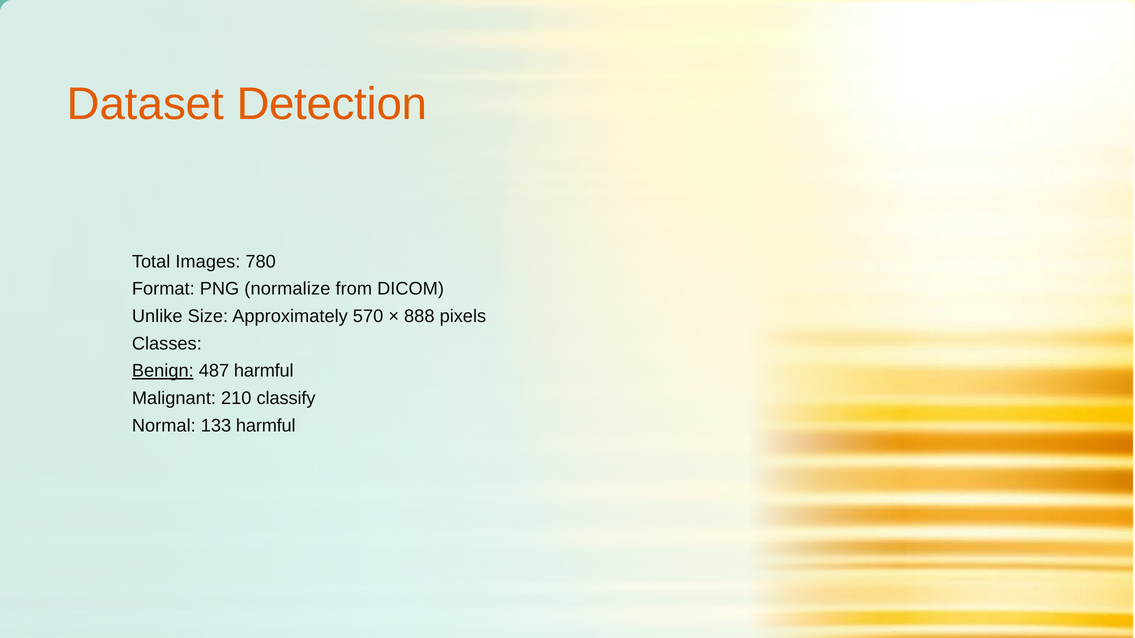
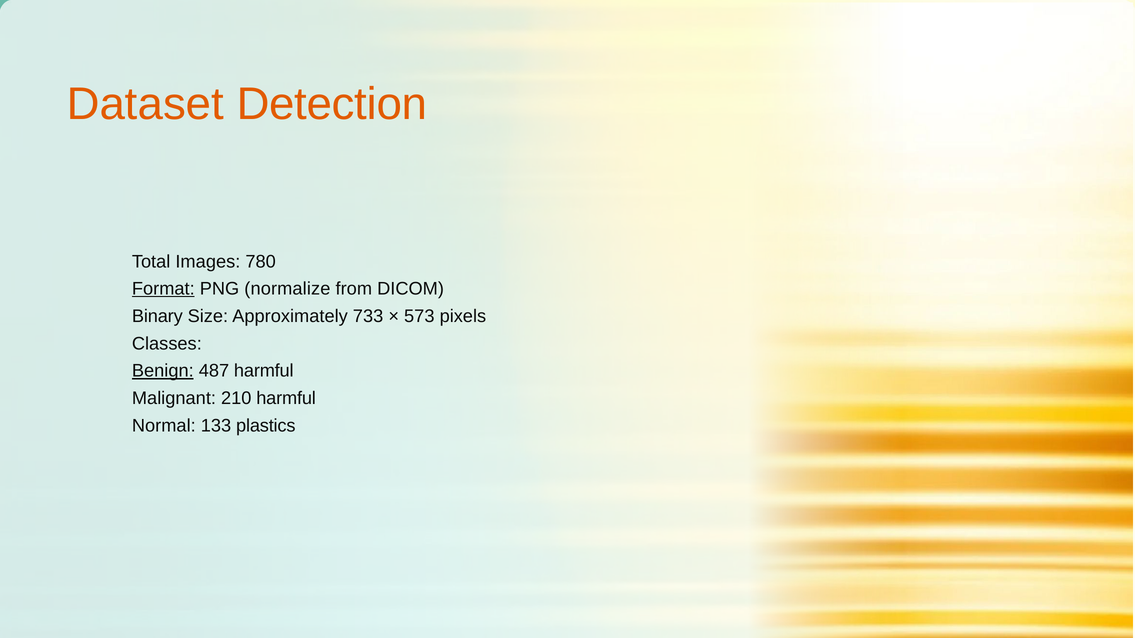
Format underline: none -> present (163, 289)
Unlike: Unlike -> Binary (157, 316)
570: 570 -> 733 (368, 316)
888: 888 -> 573 (419, 316)
210 classify: classify -> harmful (286, 399)
133 harmful: harmful -> plastics (266, 426)
